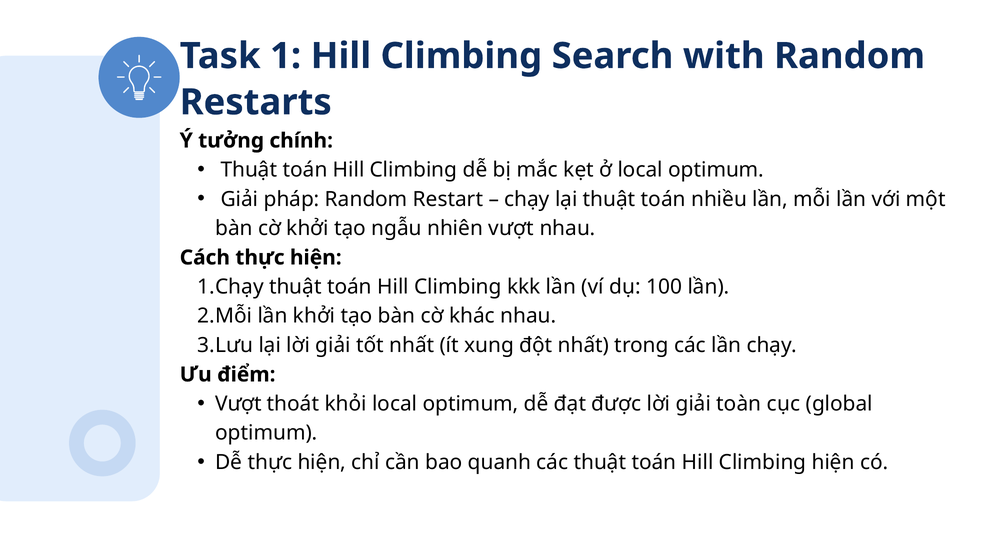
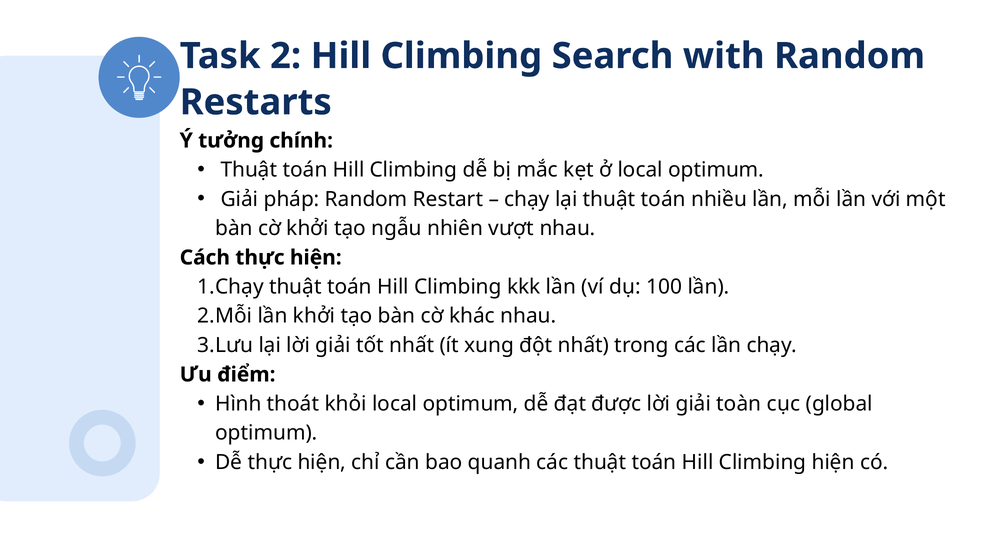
1: 1 -> 2 (286, 56)
Vượt: Vượt -> Hình (238, 404)
